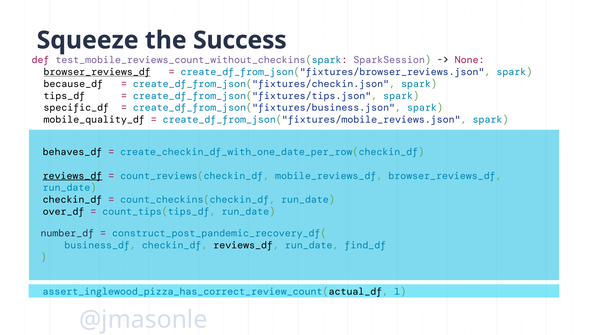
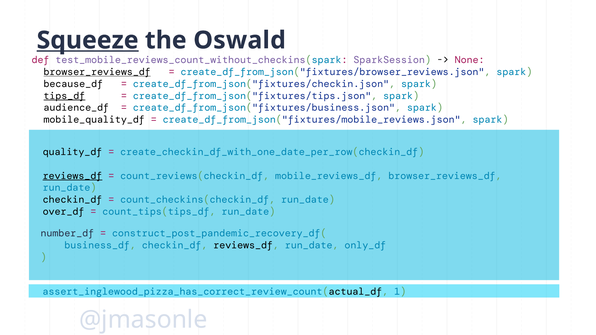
Squeeze underline: none -> present (88, 40)
Success: Success -> Oswald (240, 40)
tips_df underline: none -> present (64, 96)
specific_df: specific_df -> audience_df (76, 108)
behaves_df: behaves_df -> quality_df (72, 152)
find_df: find_df -> only_df (365, 245)
